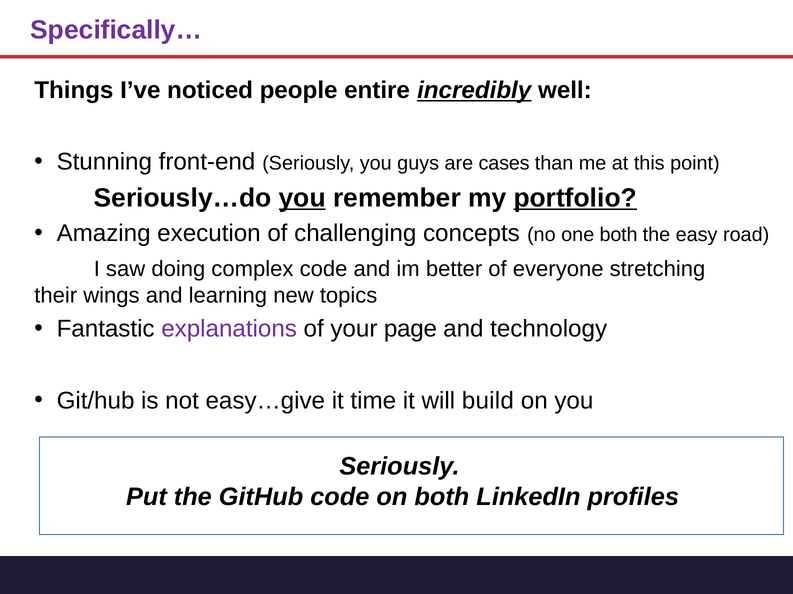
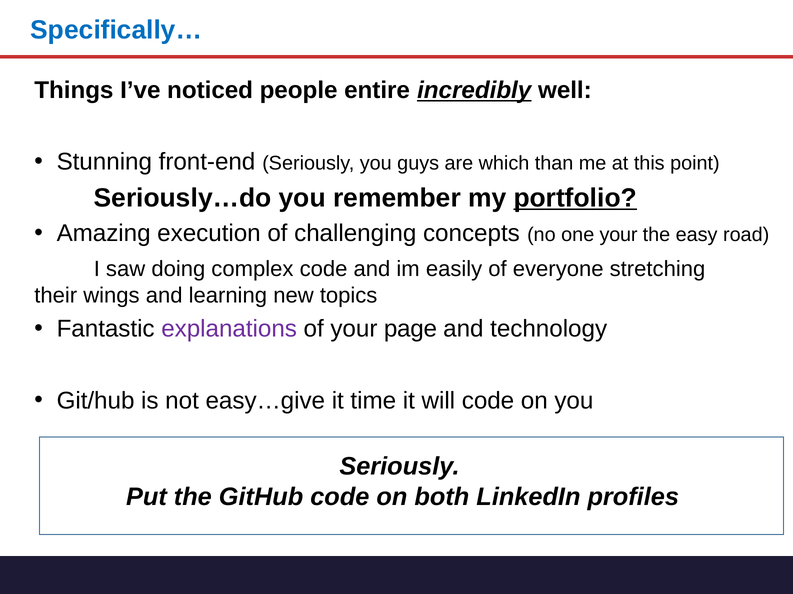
Specifically… colour: purple -> blue (116, 30)
cases: cases -> which (504, 163)
you underline: present -> none (302, 198)
one both: both -> your (619, 235)
better: better -> easily (454, 269)
will build: build -> code (488, 401)
